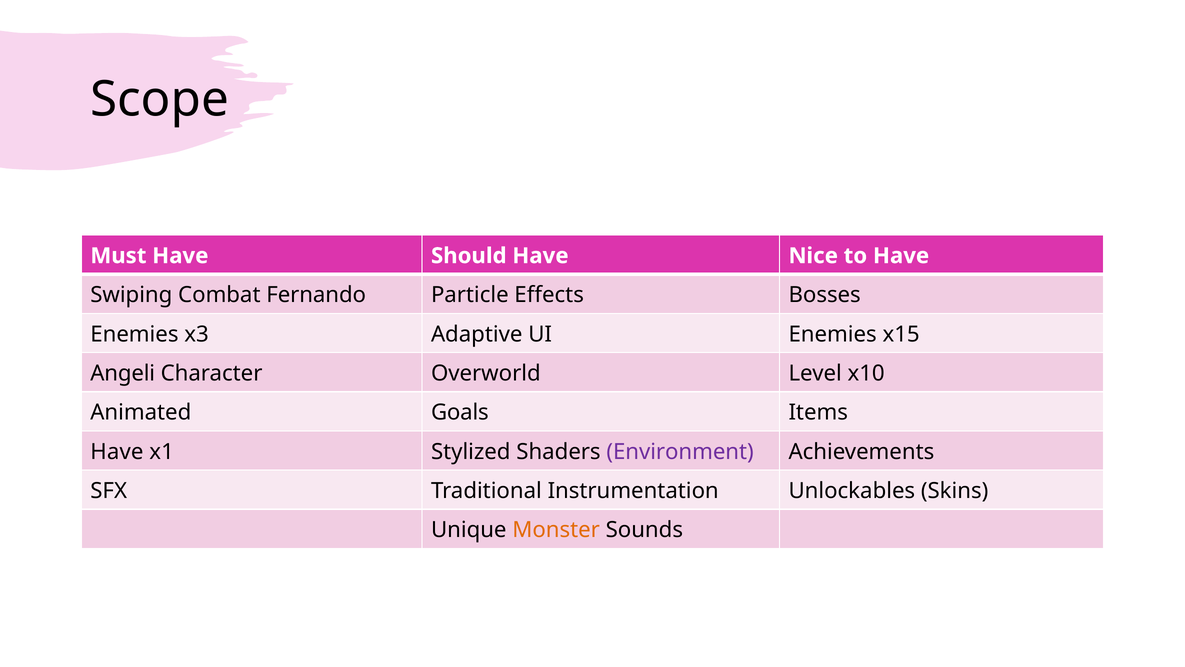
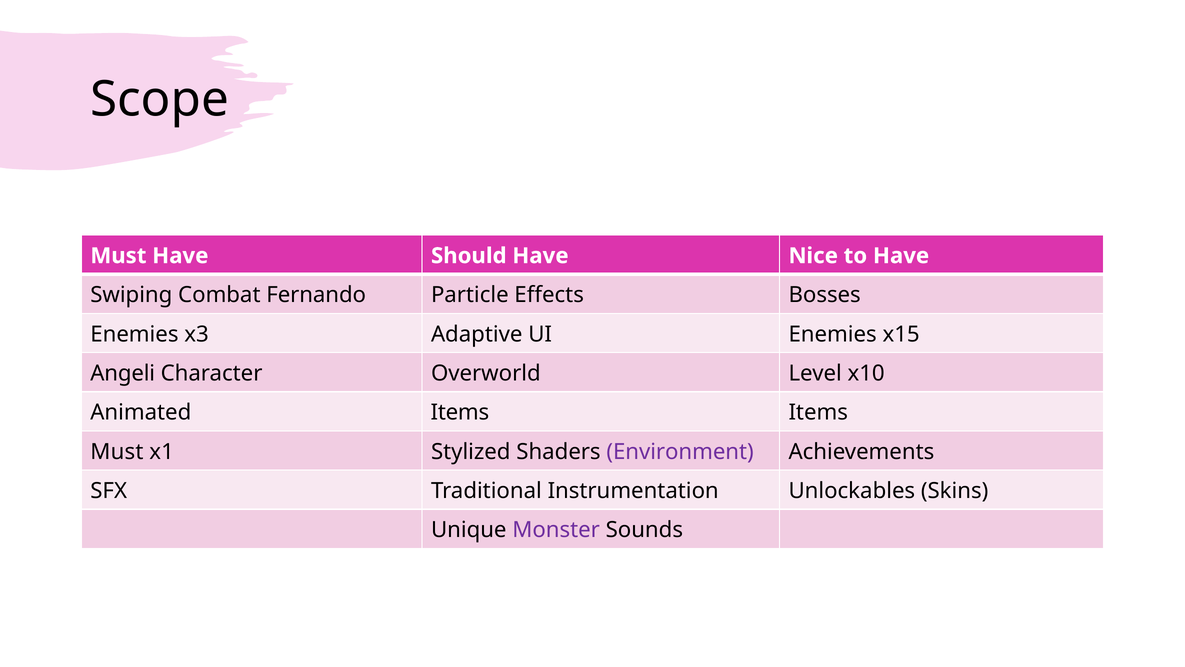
Animated Goals: Goals -> Items (460, 412)
Have: Have -> Must (117, 451)
Monster colour: orange -> purple (556, 530)
